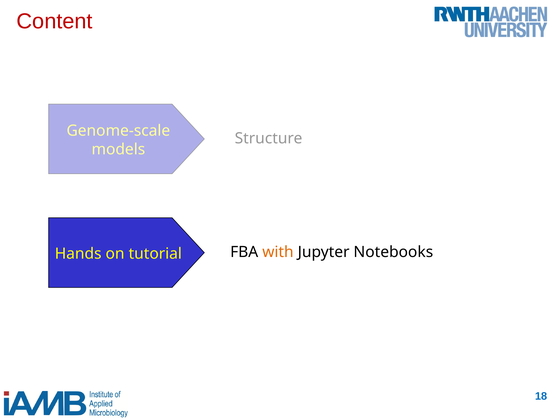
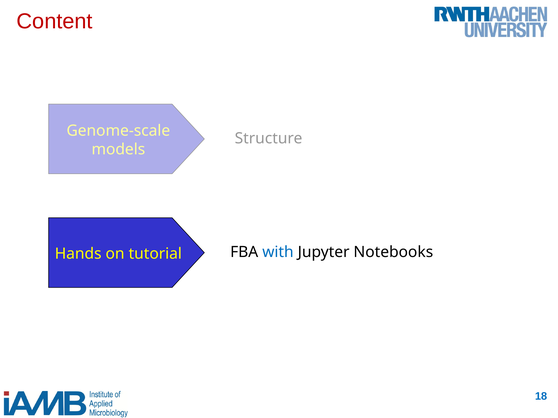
with colour: orange -> blue (278, 252)
